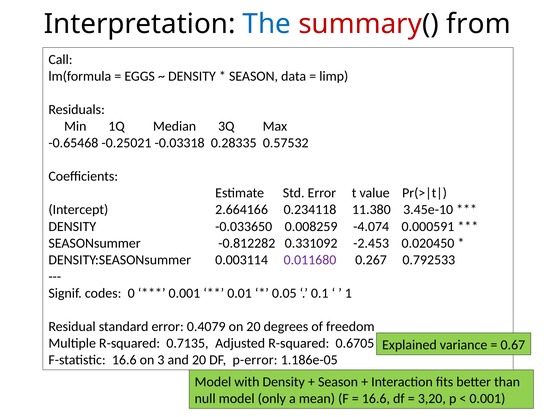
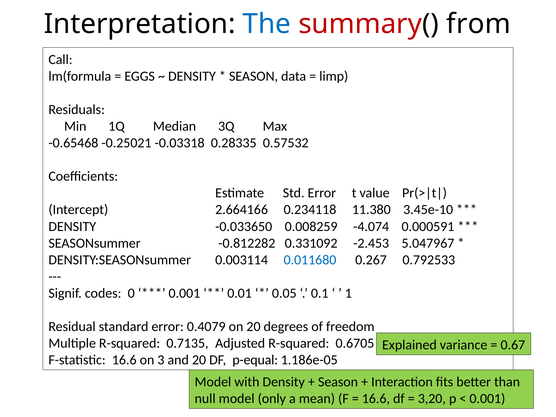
0.020450: 0.020450 -> 5.047967 (428, 243)
0.011680 colour: purple -> blue (310, 260)
p-error: p-error -> p-equal (255, 360)
